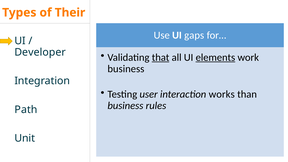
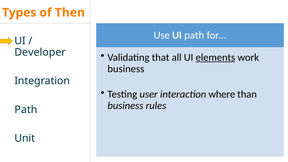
Their: Their -> Then (70, 13)
UI gaps: gaps -> path (194, 35)
that underline: present -> none (161, 57)
works: works -> where (222, 94)
